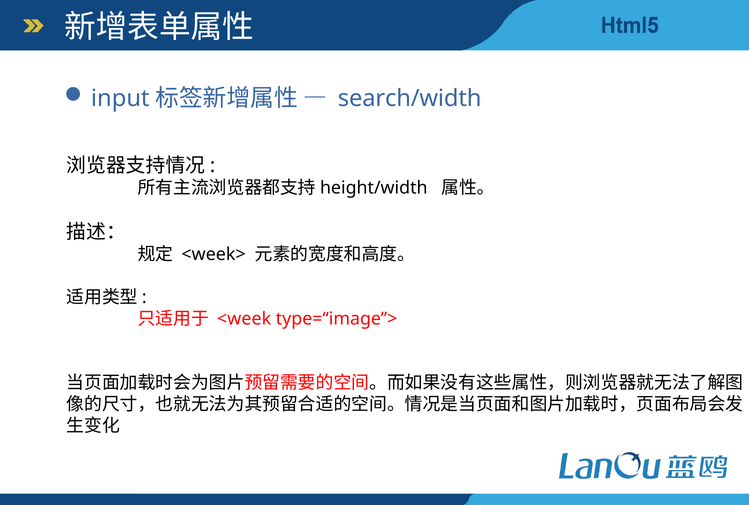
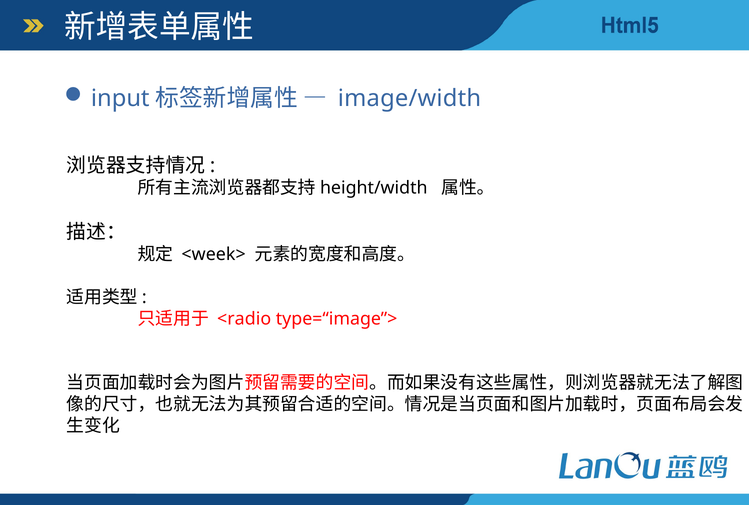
search/width: search/width -> image/width (409, 99)
<week: <week -> <radio (244, 319)
